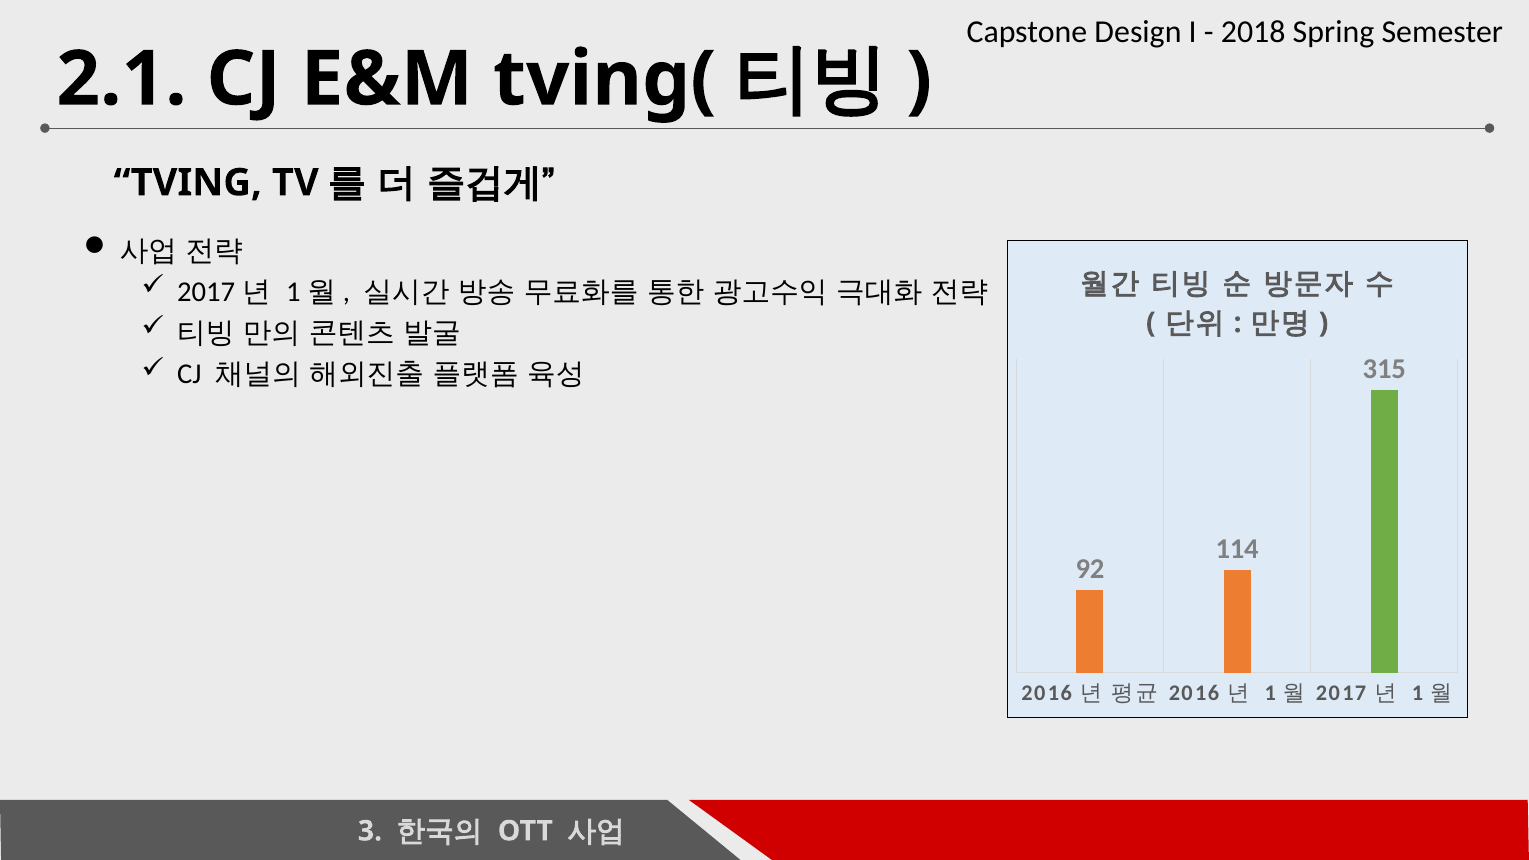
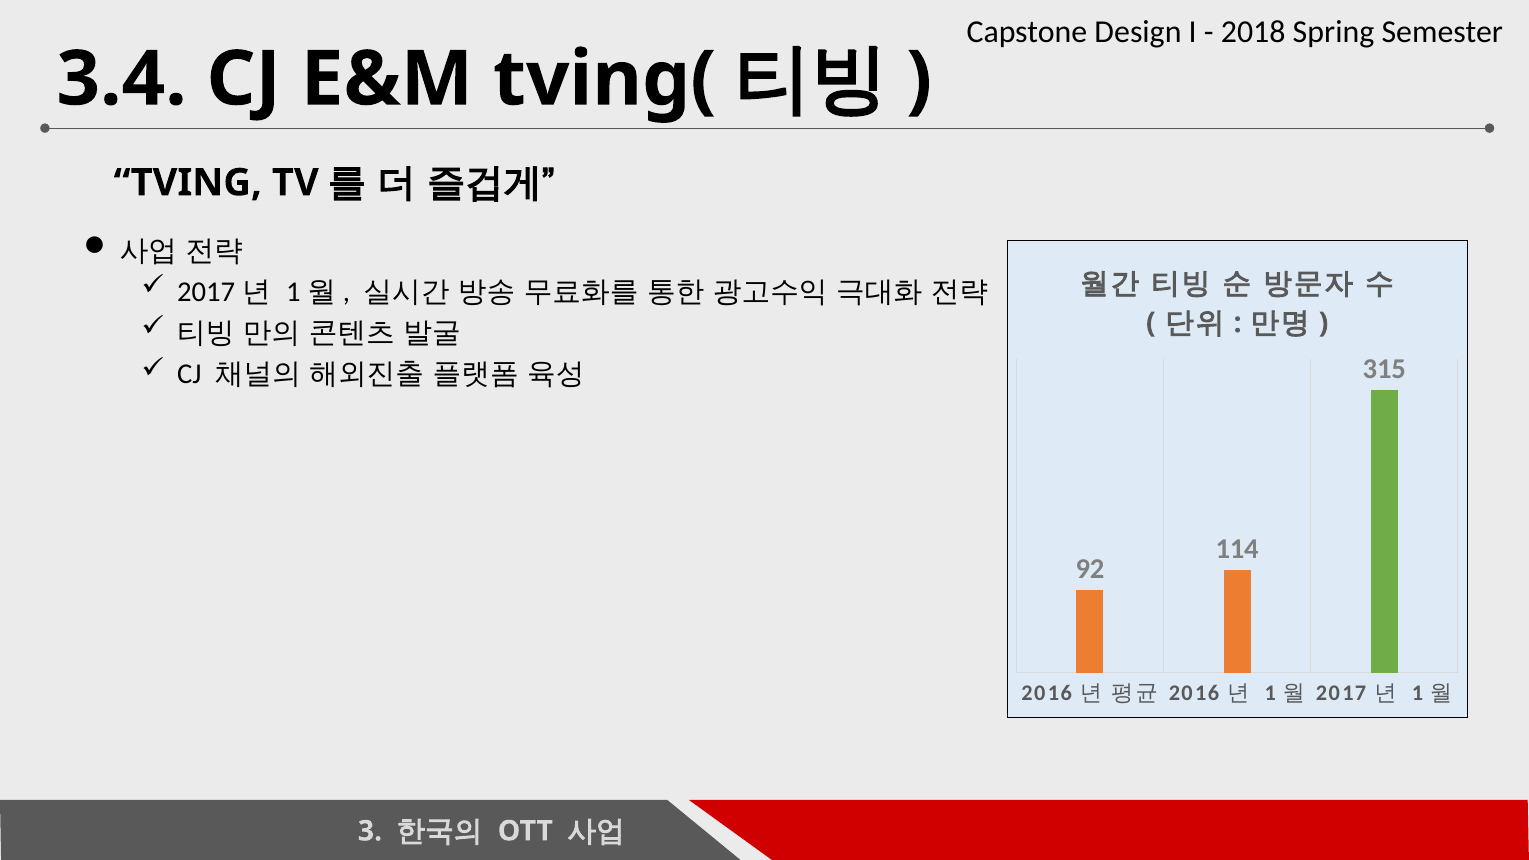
2.1: 2.1 -> 3.4 (122, 79)
